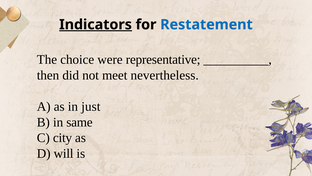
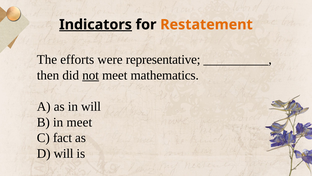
Restatement colour: blue -> orange (206, 25)
choice: choice -> efforts (77, 60)
not underline: none -> present (91, 75)
nevertheless: nevertheless -> mathematics (165, 75)
in just: just -> will (91, 106)
in same: same -> meet (79, 122)
city: city -> fact (62, 138)
